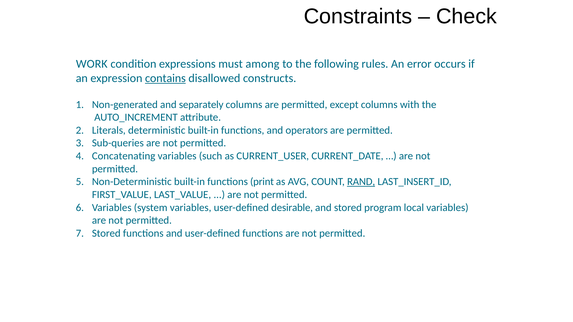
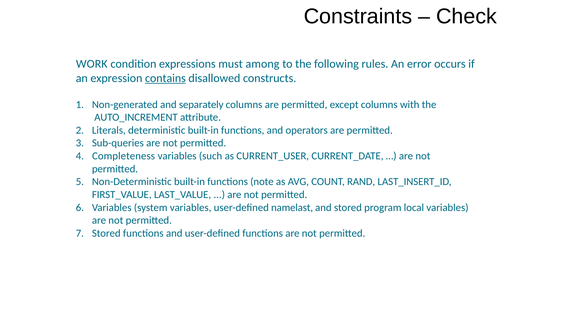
Concatenating: Concatenating -> Completeness (124, 156)
print: print -> note (262, 182)
RAND underline: present -> none (361, 182)
desirable: desirable -> namelast (292, 208)
